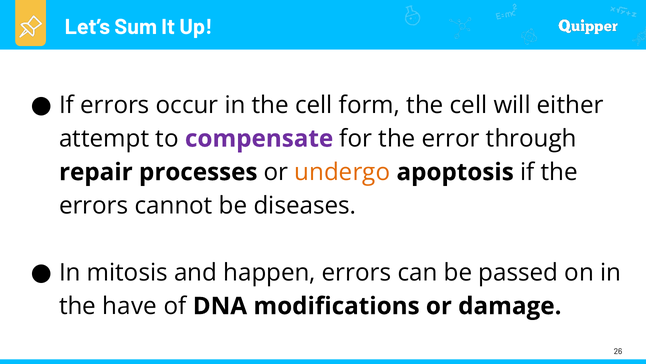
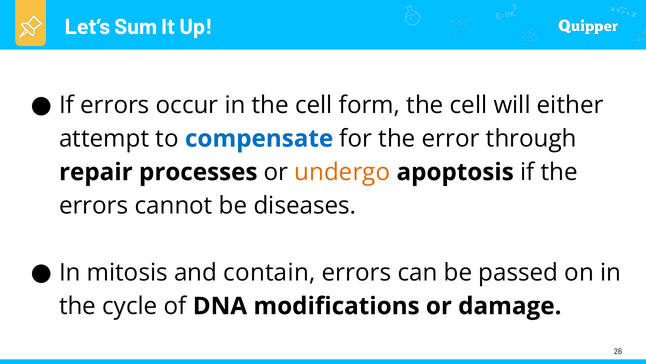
compensate colour: purple -> blue (259, 138)
happen: happen -> contain (269, 272)
have: have -> cycle (130, 306)
